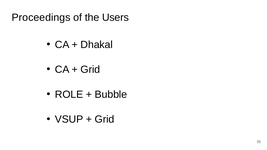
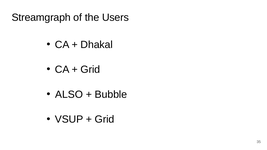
Proceedings: Proceedings -> Streamgraph (41, 17)
ROLE: ROLE -> ALSO (69, 95)
